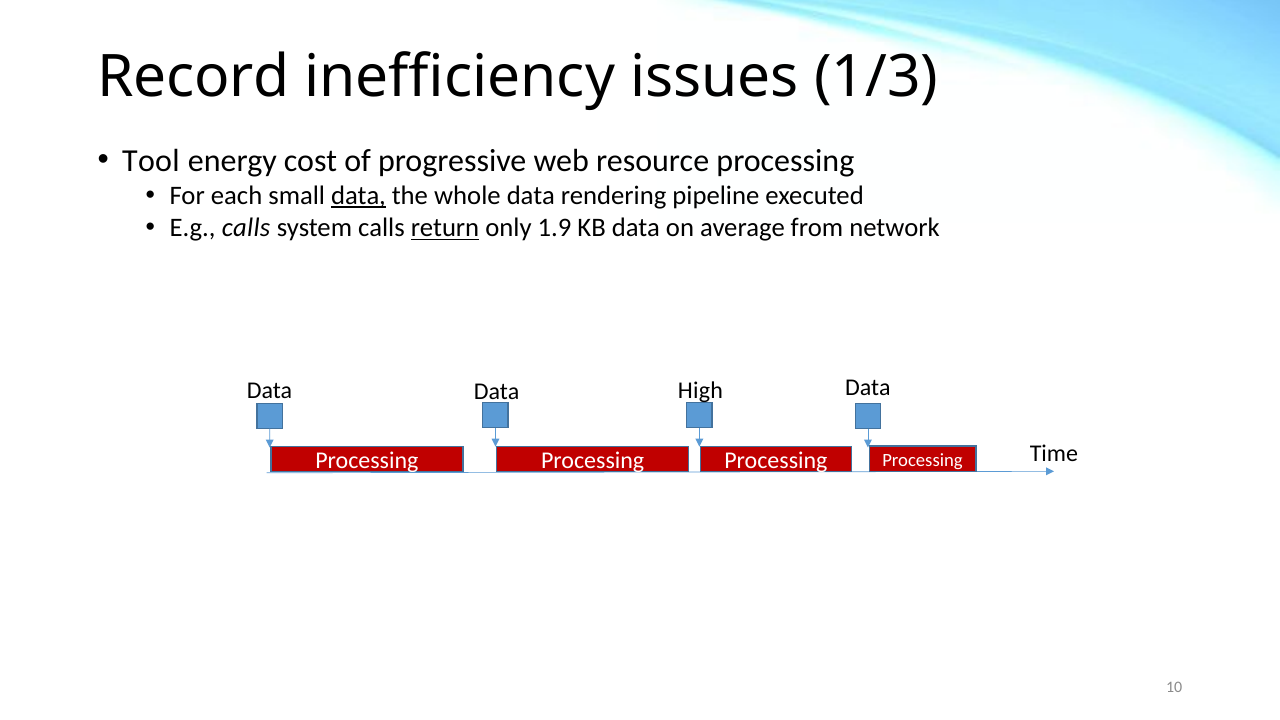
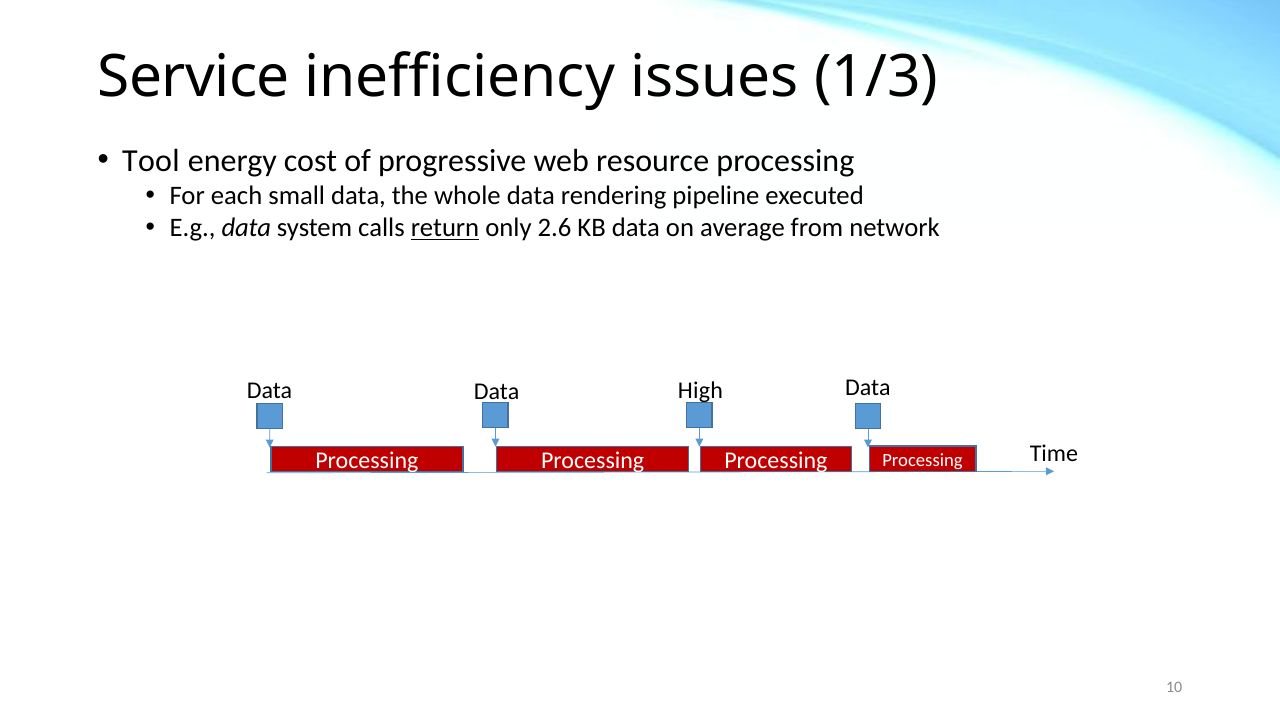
Record: Record -> Service (194, 77)
data underline: present -> none (358, 196)
E.g calls: calls -> data (246, 228)
1.9: 1.9 -> 2.6 (554, 228)
